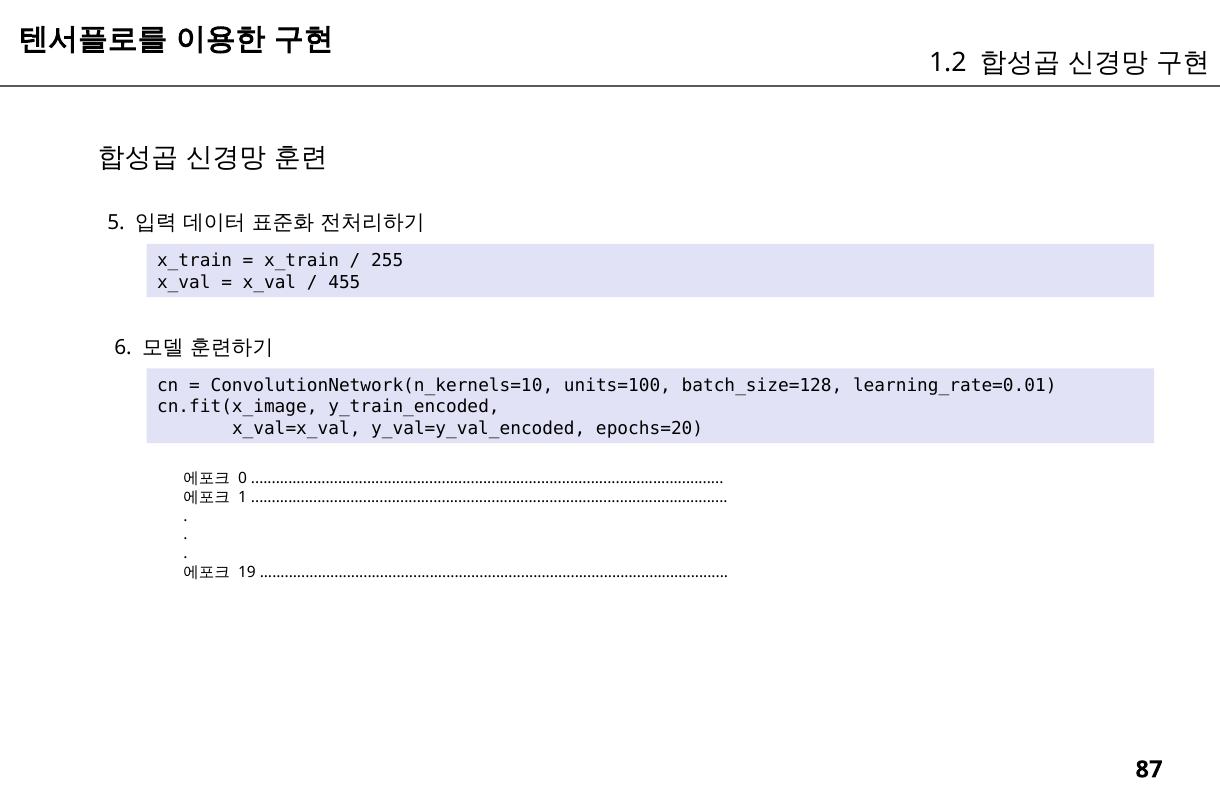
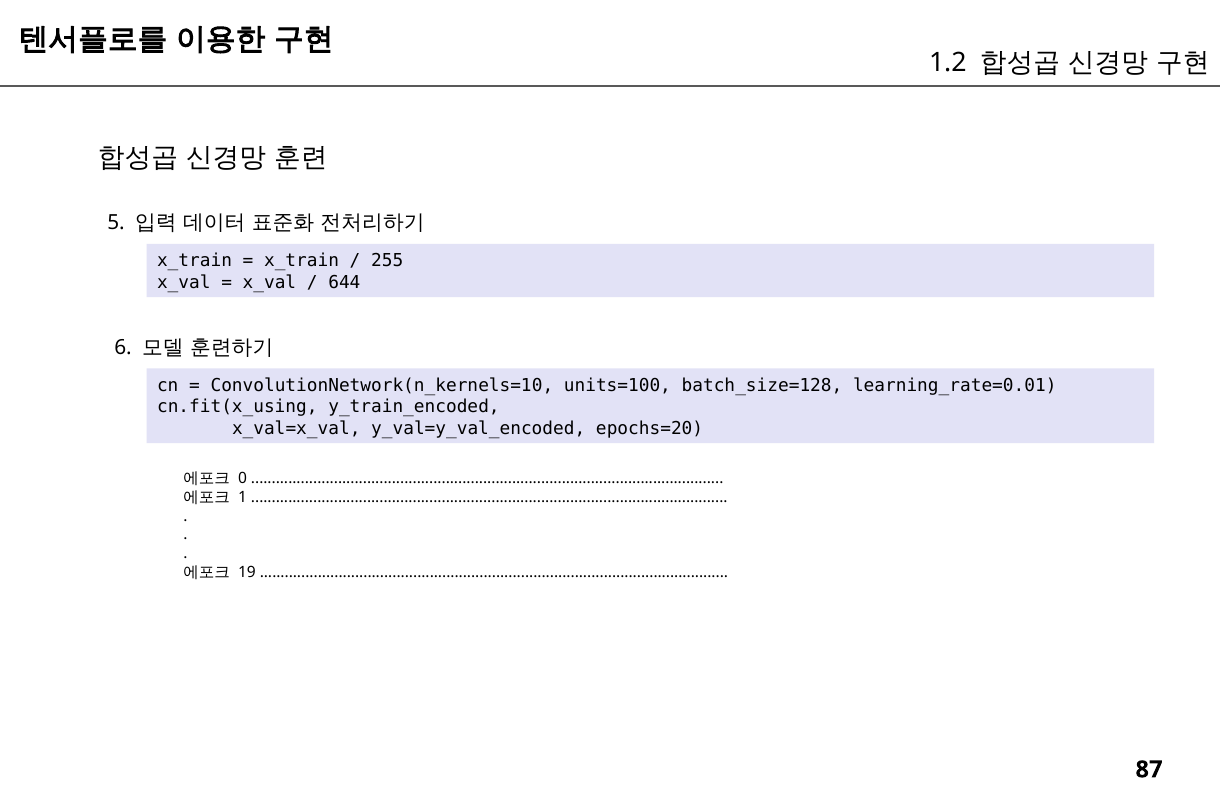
455: 455 -> 644 (344, 282)
cn.fit(x_image: cn.fit(x_image -> cn.fit(x_using (237, 407)
